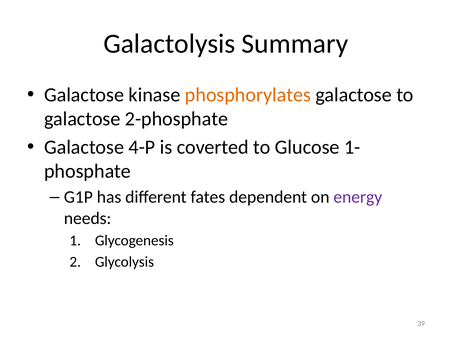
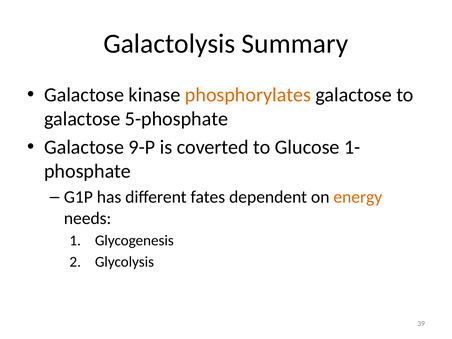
2-phosphate: 2-phosphate -> 5-phosphate (176, 119)
4-P: 4-P -> 9-P (142, 147)
energy colour: purple -> orange (358, 197)
